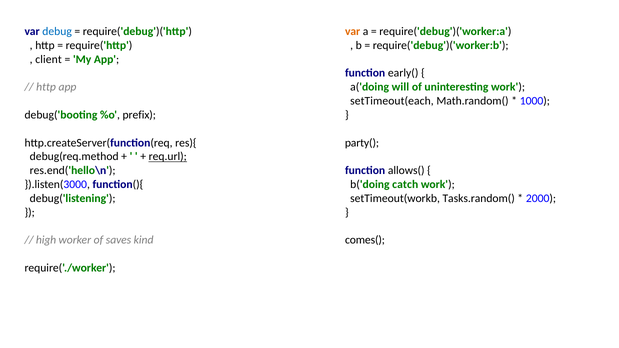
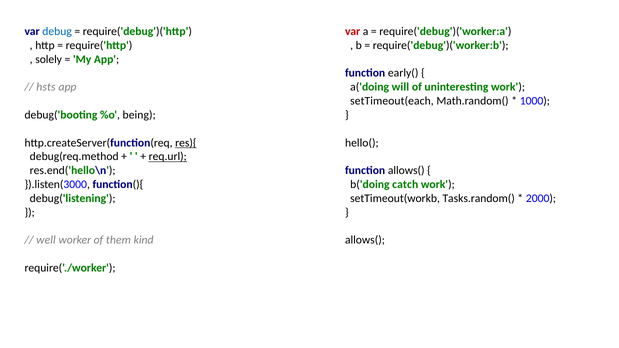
var colour: orange -> red (353, 31)
client: client -> solely (49, 59)
http: http -> hsts (46, 87)
prefix: prefix -> being (139, 115)
res){ underline: none -> present (186, 143)
party(: party( -> hello( (362, 143)
high: high -> well (46, 240)
saves: saves -> them (118, 240)
comes(: comes( -> allows( (365, 240)
